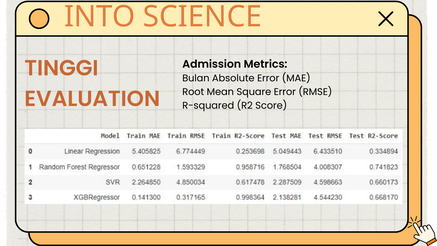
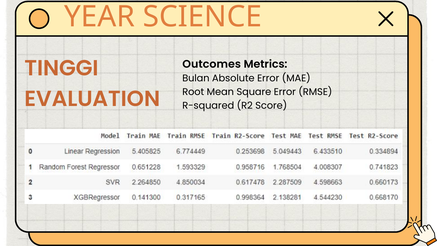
INTO: INTO -> YEAR (100, 17)
Admission: Admission -> Outcomes (212, 64)
